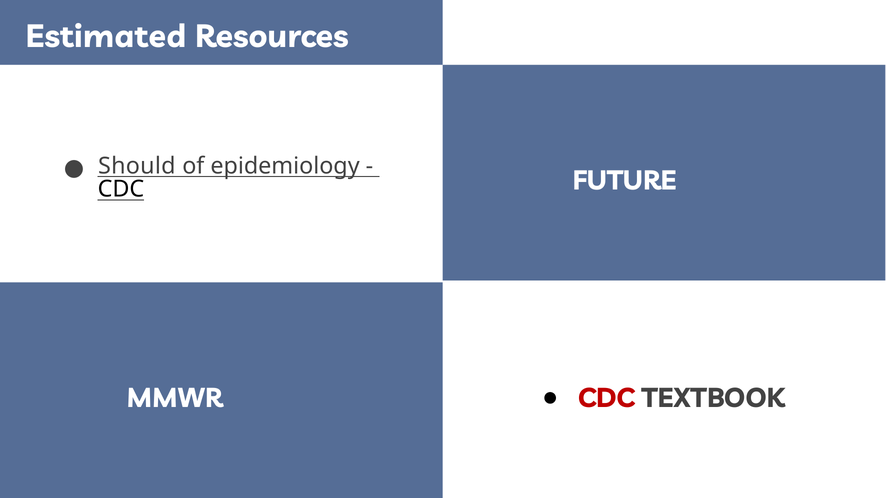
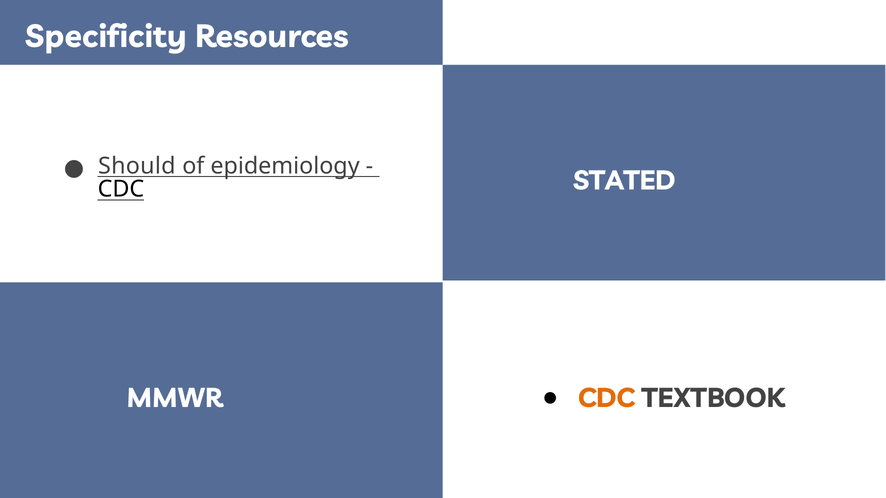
Estimated: Estimated -> Specificity (106, 37)
FUTURE: FUTURE -> STATED (624, 181)
CDC colour: red -> orange (607, 398)
